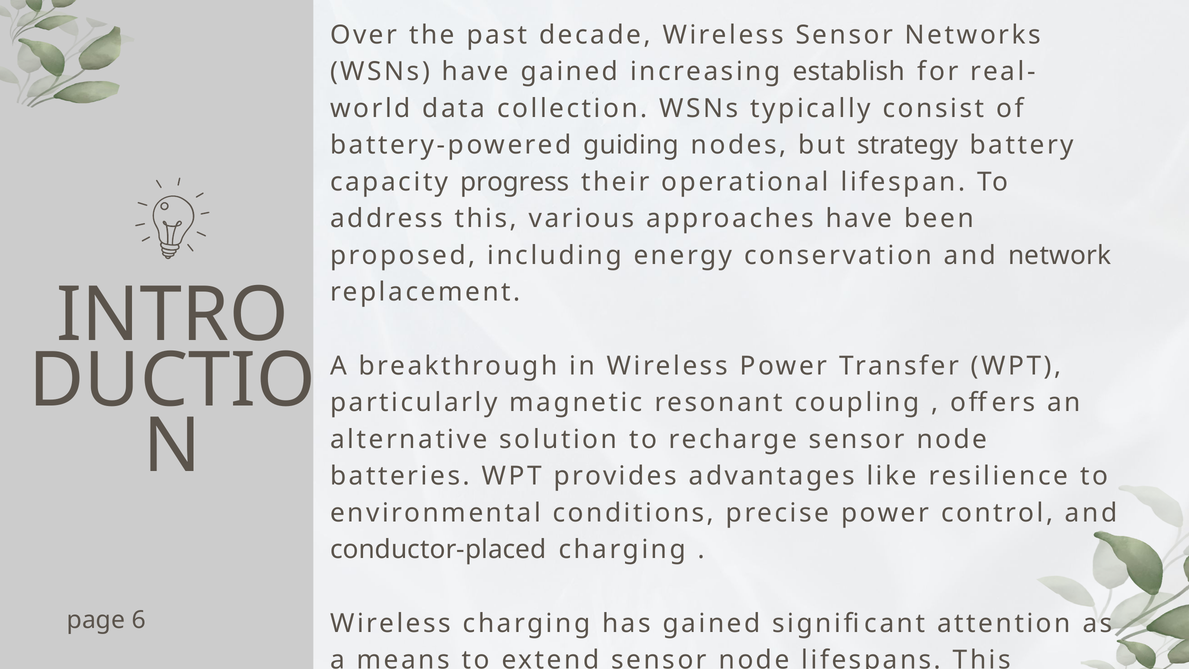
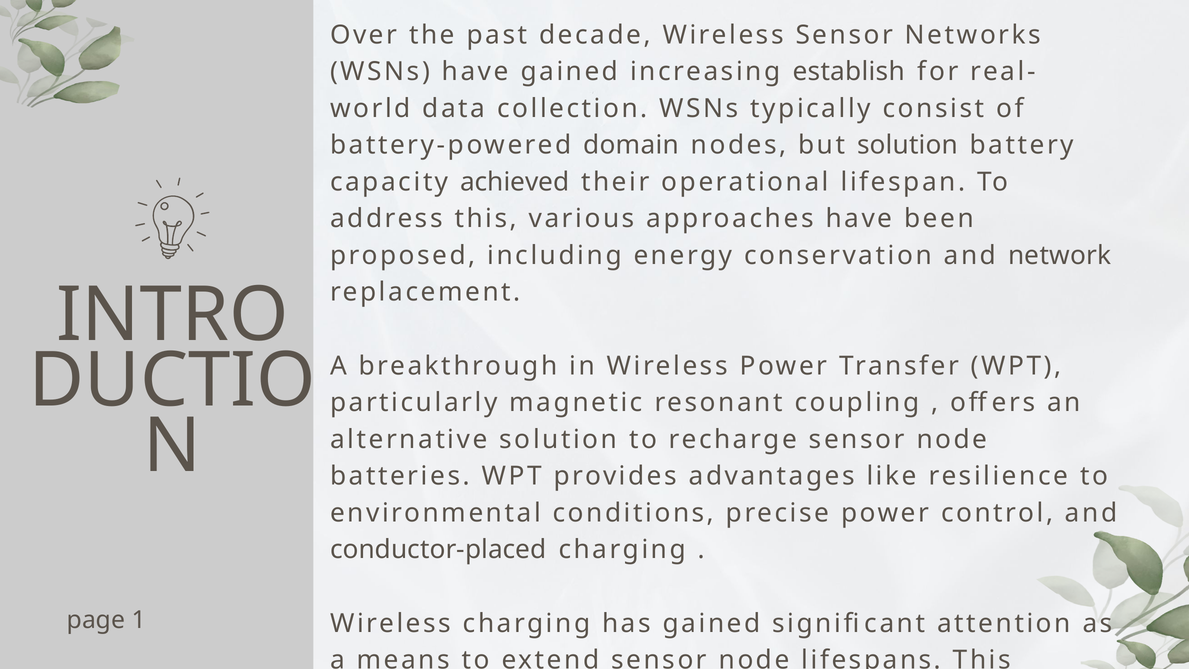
guiding: guiding -> domain (631, 145)
but strategy: strategy -> solution (907, 145)
progress: progress -> achieved (515, 182)
6: 6 -> 1 (139, 620)
